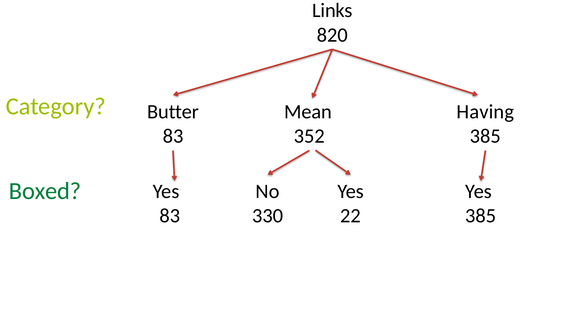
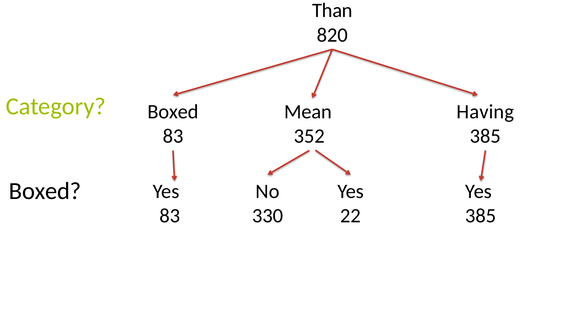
Links: Links -> Than (332, 10)
Butter: Butter -> Boxed (173, 112)
Boxed colour: green -> black (45, 191)
